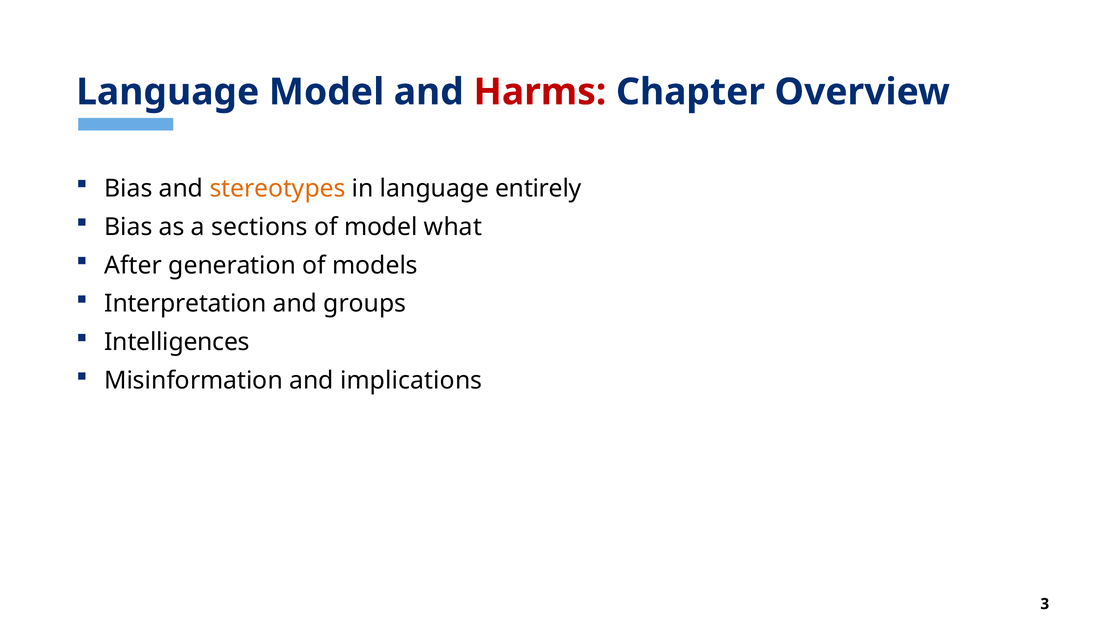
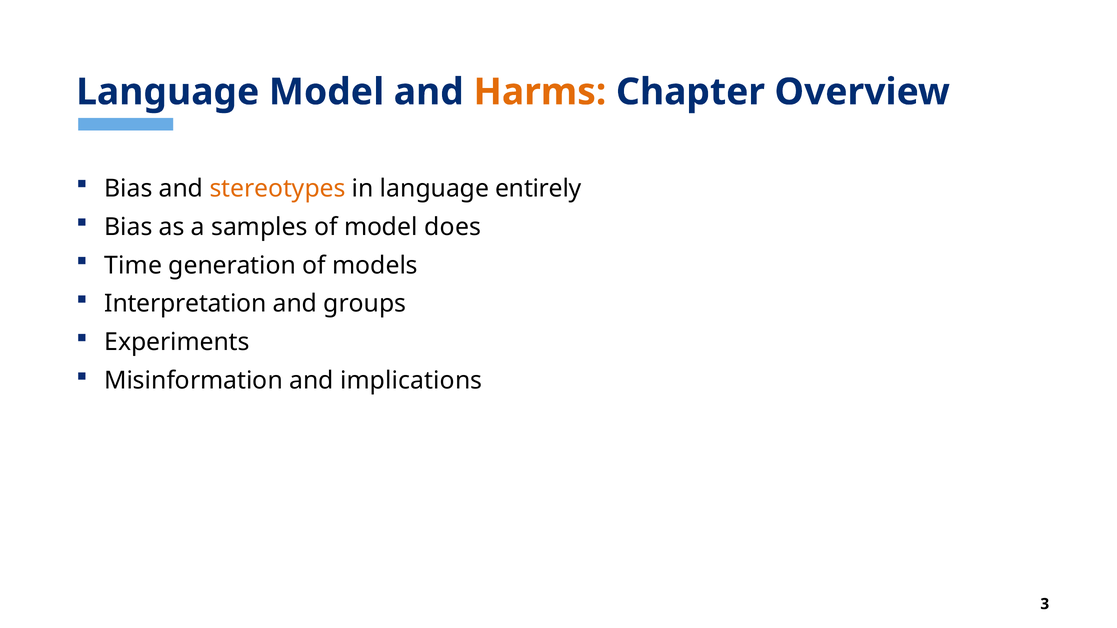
Harms colour: red -> orange (540, 92)
sections: sections -> samples (259, 227)
what: what -> does (453, 227)
After: After -> Time (133, 265)
Intelligences: Intelligences -> Experiments (177, 342)
